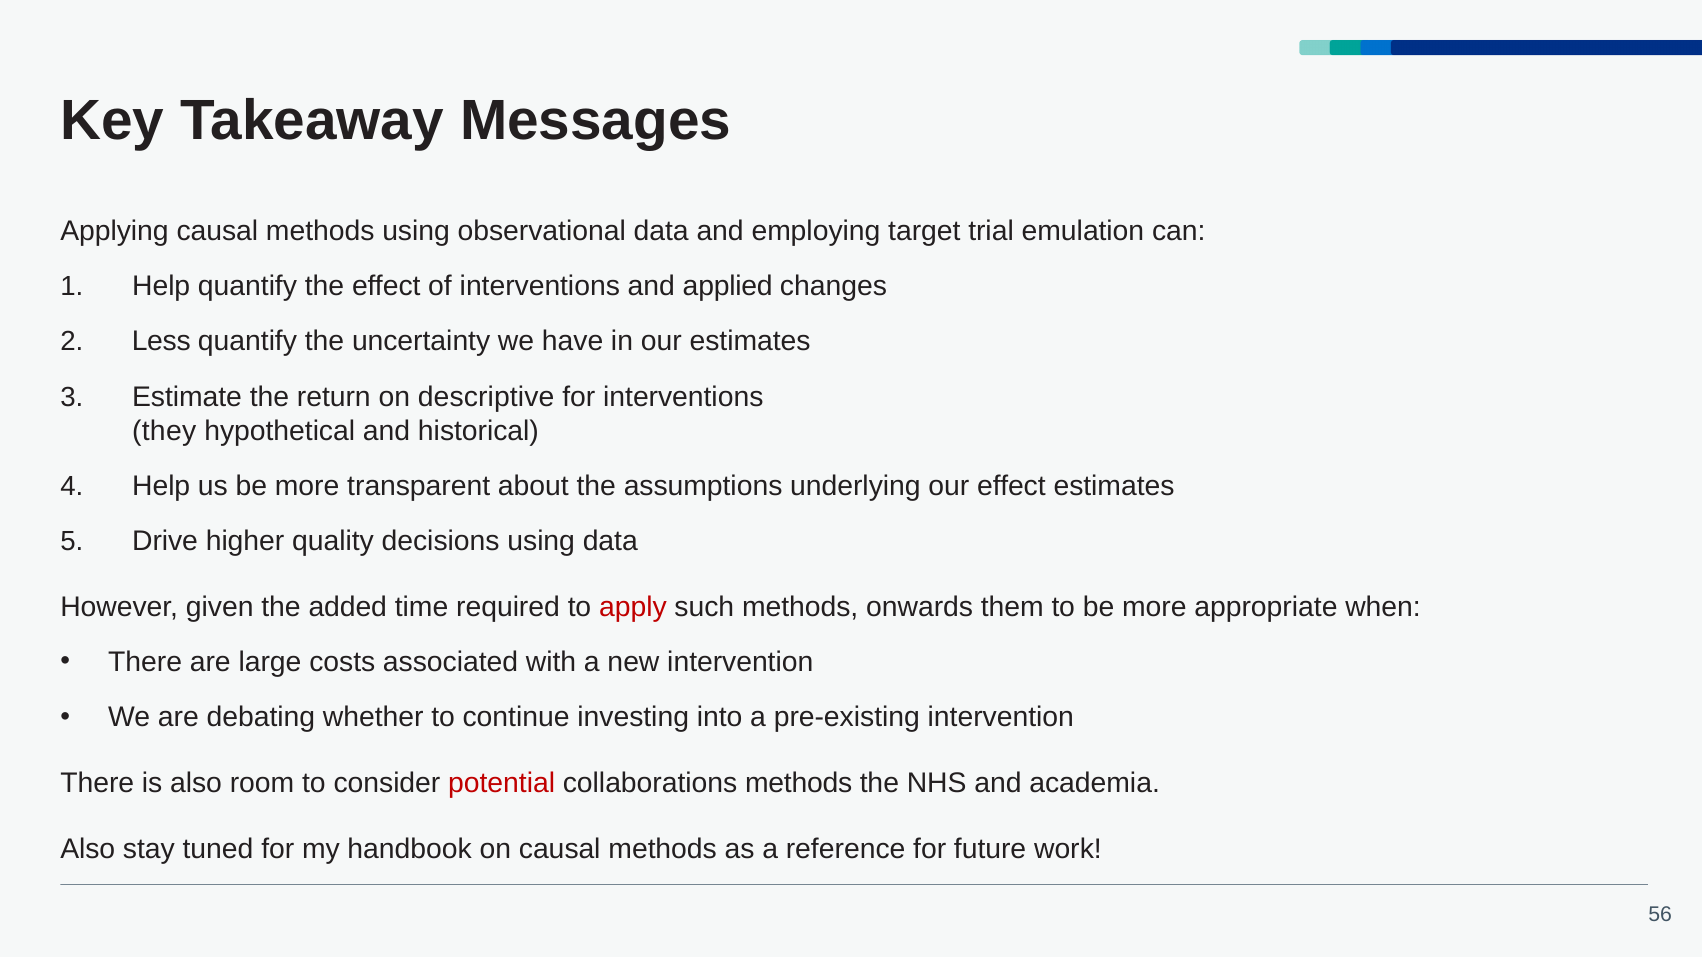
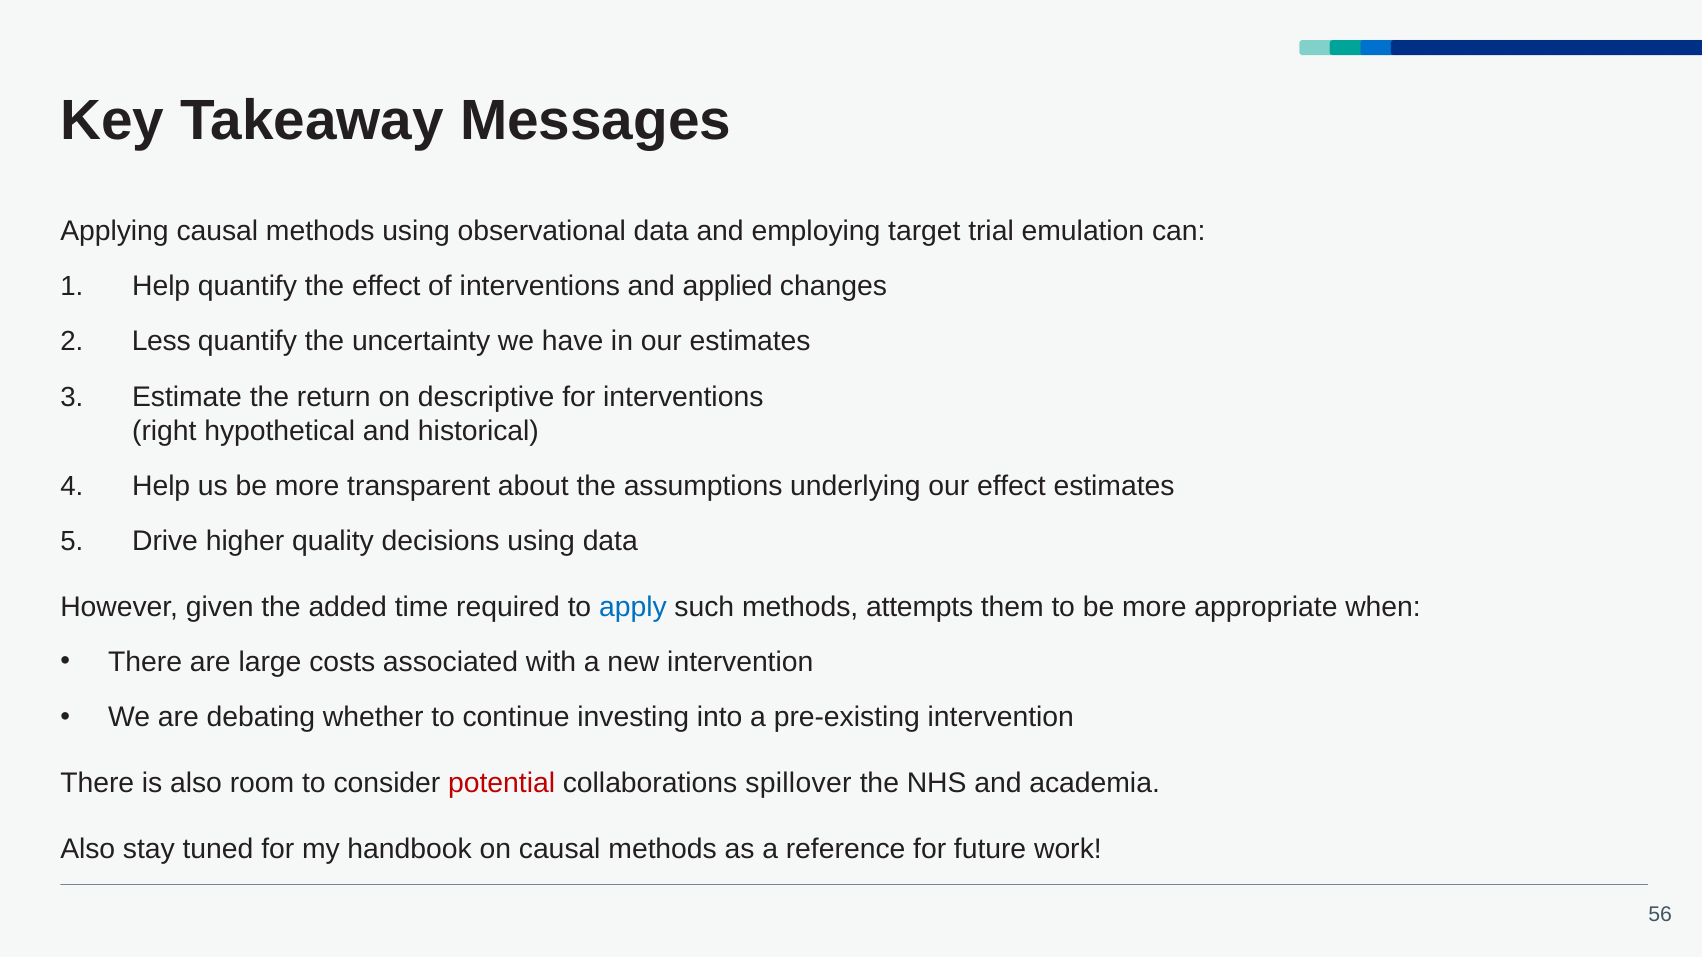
they: they -> right (164, 431)
apply colour: red -> blue (633, 607)
onwards: onwards -> attempts (920, 607)
collaborations methods: methods -> spillover (798, 784)
